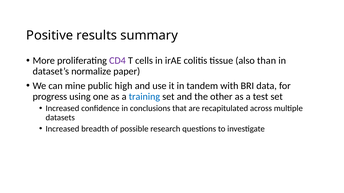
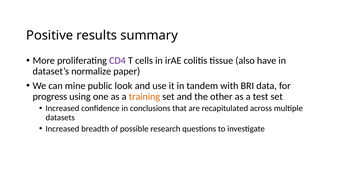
than: than -> have (267, 61)
high: high -> look (124, 86)
training colour: blue -> orange (144, 97)
